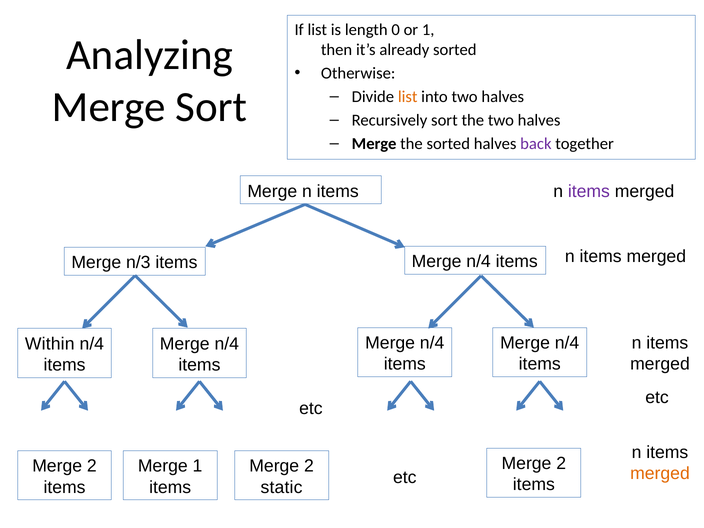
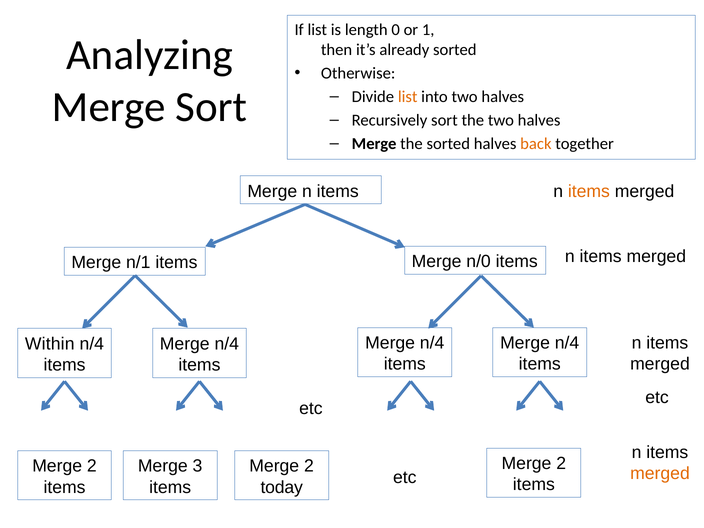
back colour: purple -> orange (536, 144)
items colour: purple -> orange (589, 191)
n/3: n/3 -> n/1 (138, 263)
n/4: n/4 -> n/0 (479, 262)
Merge 1: 1 -> 3 (197, 466)
static: static -> today (282, 487)
